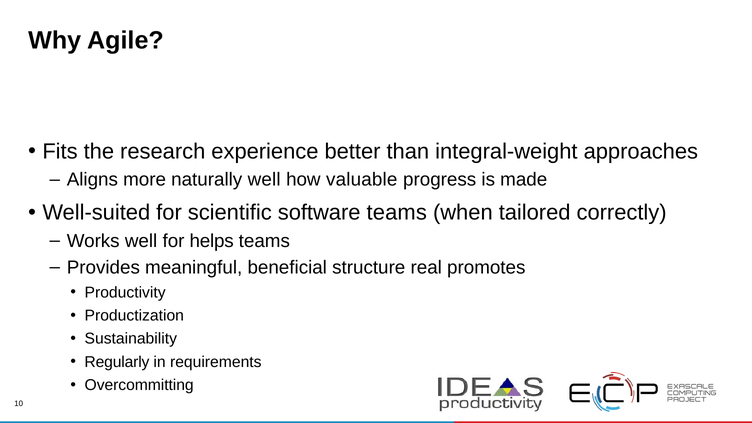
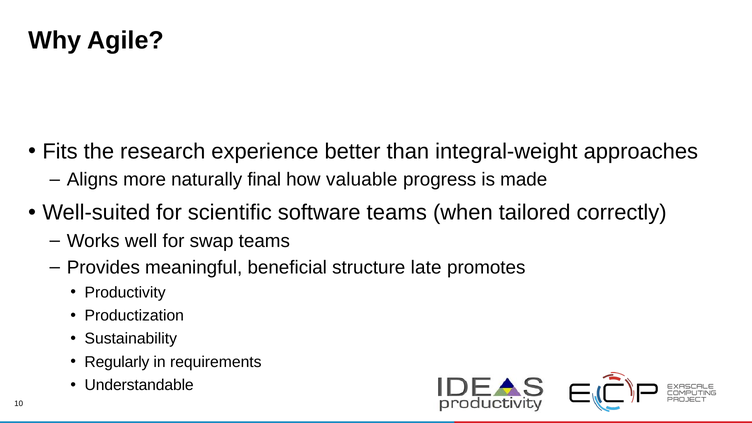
naturally well: well -> final (264, 180)
helps: helps -> swap (212, 241)
real: real -> late (426, 268)
Overcommitting: Overcommitting -> Understandable (139, 385)
